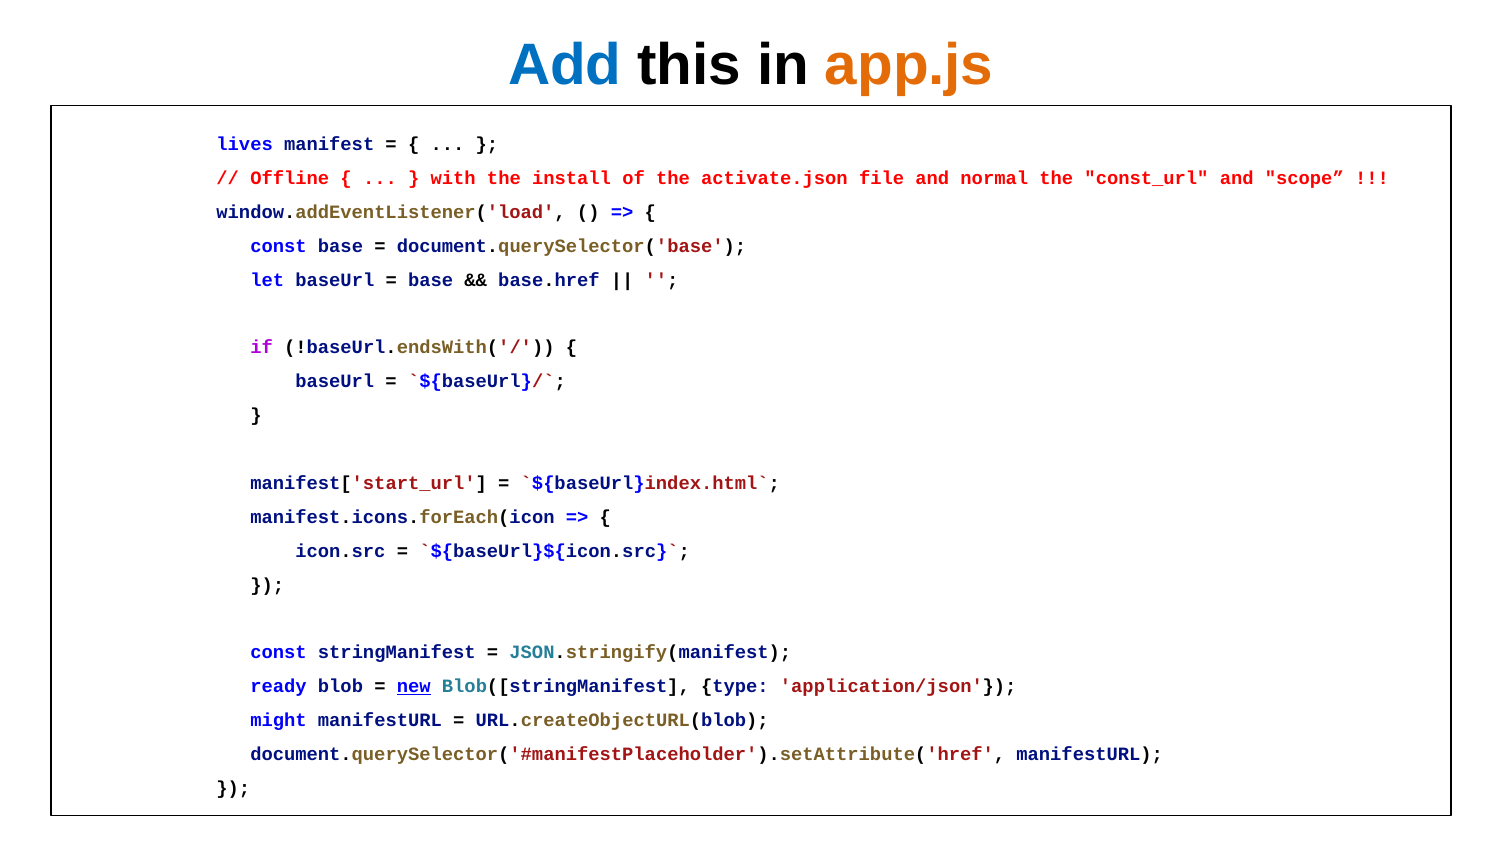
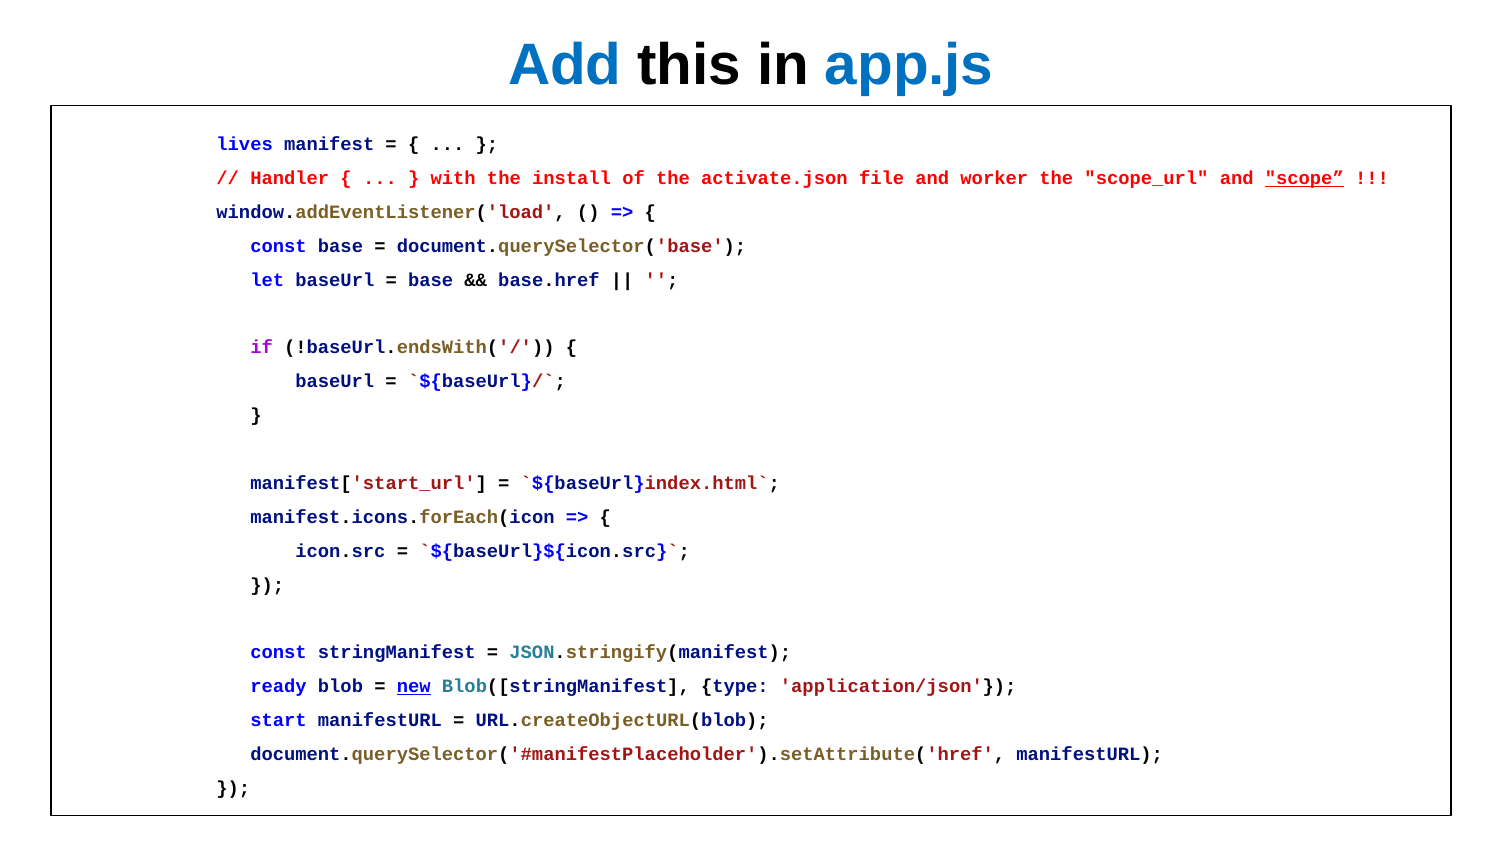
app.js colour: orange -> blue (909, 65)
Offline: Offline -> Handler (290, 178)
normal: normal -> worker (994, 178)
const_url: const_url -> scope_url (1146, 178)
scope underline: none -> present (1304, 178)
might: might -> start (278, 720)
